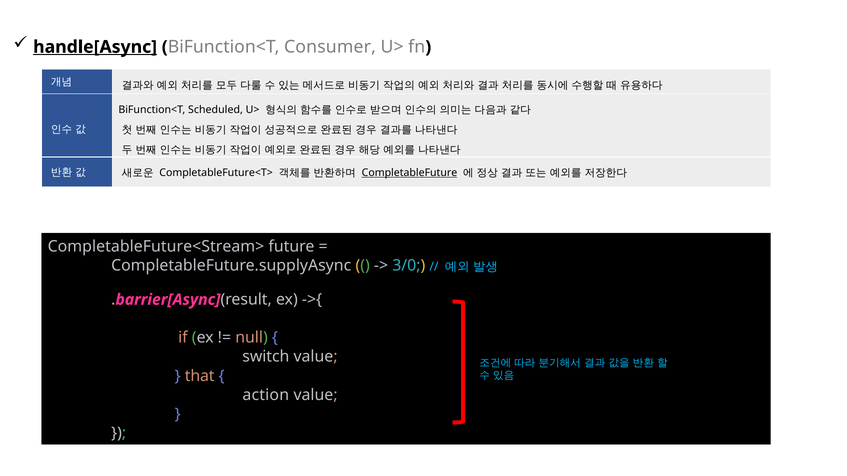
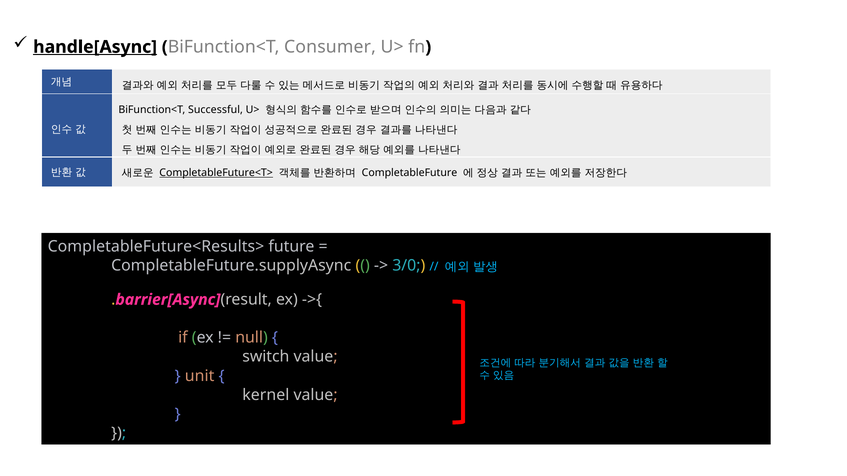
Scheduled: Scheduled -> Successful (215, 110)
CompletableFuture<T> underline: none -> present (216, 173)
CompletableFuture underline: present -> none (409, 173)
CompletableFuture<Stream>: CompletableFuture<Stream> -> CompletableFuture<Results> (156, 247)
that: that -> unit (200, 376)
action: action -> kernel (266, 395)
